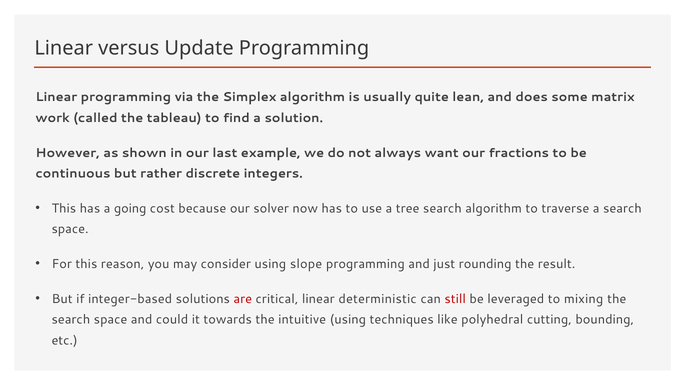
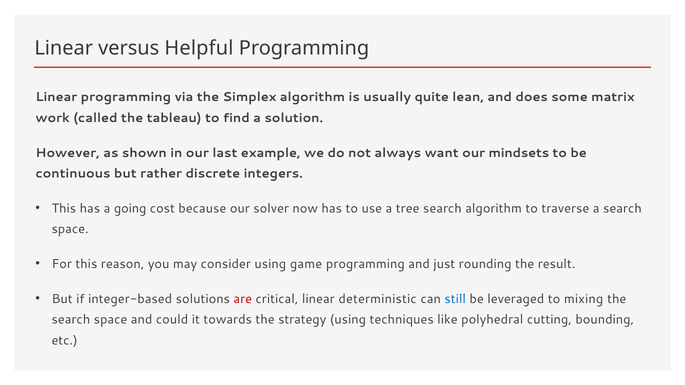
Update: Update -> Helpful (199, 48)
fractions: fractions -> mindsets (519, 153)
slope: slope -> game (306, 264)
still colour: red -> blue (455, 299)
intuitive: intuitive -> strategy (302, 320)
